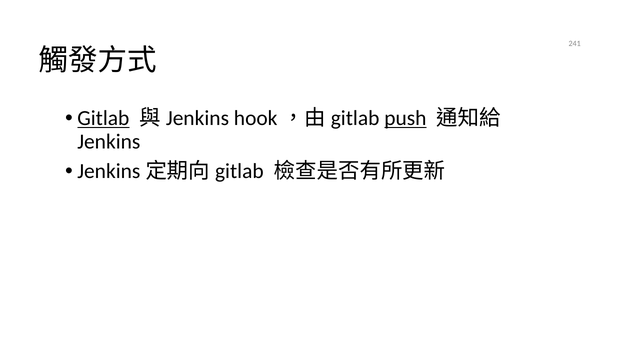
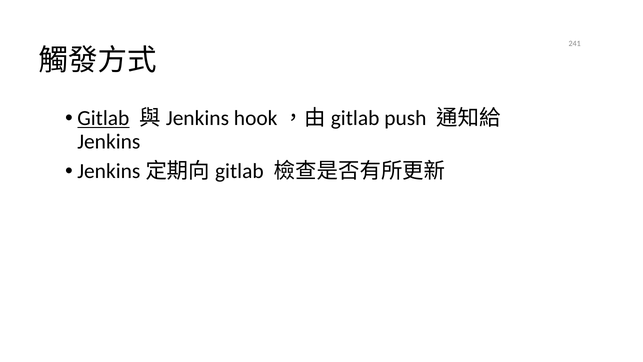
push underline: present -> none (405, 118)
